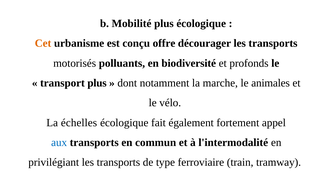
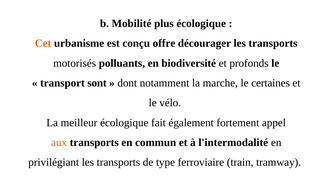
transport plus: plus -> sont (97, 83)
animales: animales -> certaines (271, 83)
échelles: échelles -> meilleur (79, 122)
aux colour: blue -> orange (59, 142)
